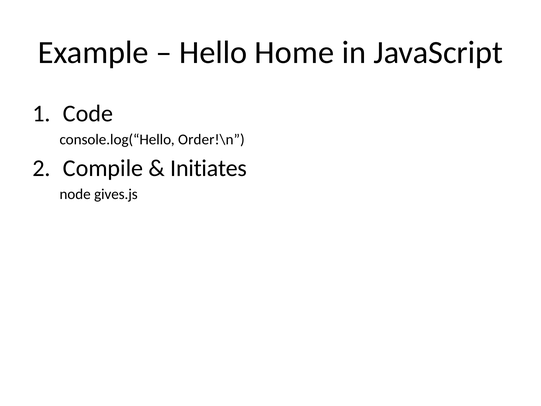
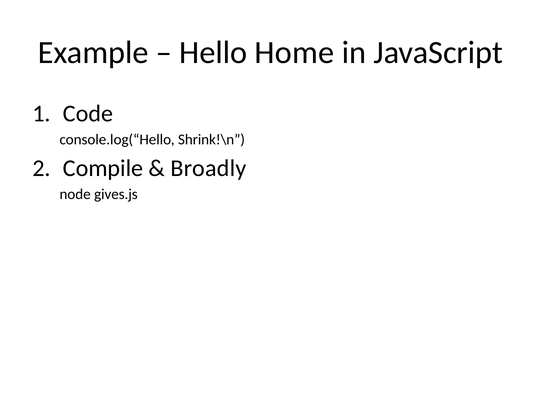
Order!\n: Order!\n -> Shrink!\n (211, 139)
Initiates: Initiates -> Broadly (208, 168)
